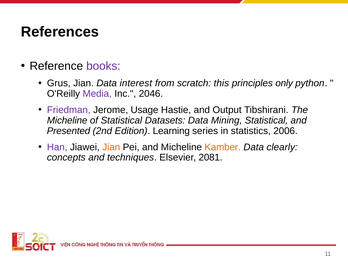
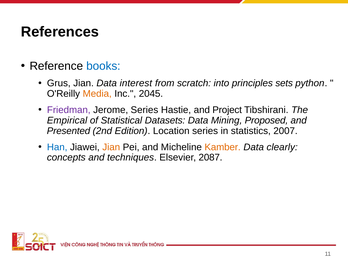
books colour: purple -> blue (103, 66)
this: this -> into (221, 83)
only: only -> sets (284, 83)
Media colour: purple -> orange (97, 94)
2046: 2046 -> 2045 (151, 94)
Jerome Usage: Usage -> Series (144, 110)
Output: Output -> Project (227, 110)
Micheline: Micheline -> Empirical (67, 120)
Mining Statistical: Statistical -> Proposed (266, 120)
Learning: Learning -> Location (171, 131)
2006: 2006 -> 2007 (286, 131)
Han colour: purple -> blue (57, 147)
2081: 2081 -> 2087 (211, 158)
